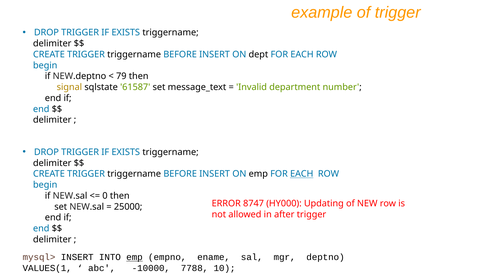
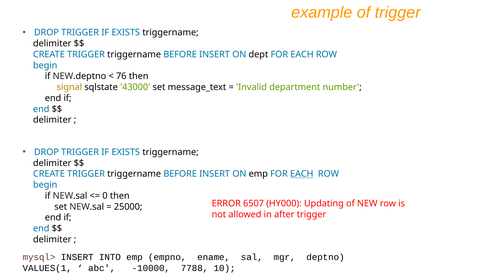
79: 79 -> 76 (121, 76)
61587: 61587 -> 43000 (135, 87)
8747: 8747 -> 6507 (254, 203)
emp underline: present -> none (135, 257)
